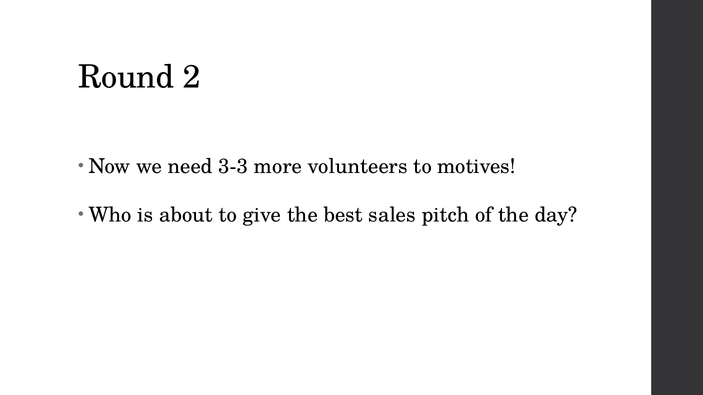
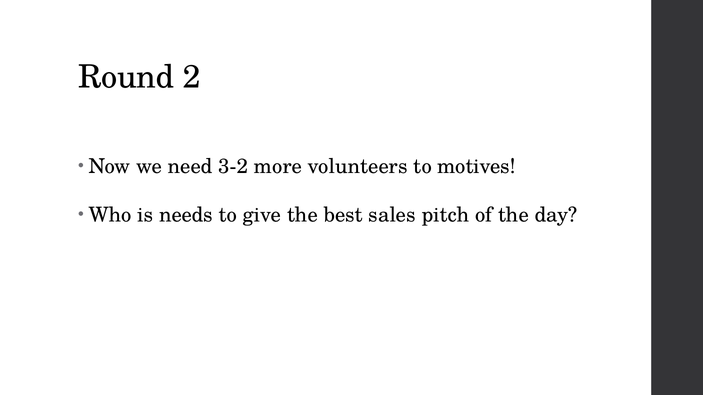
3-3: 3-3 -> 3-2 (233, 167)
about: about -> needs (186, 215)
